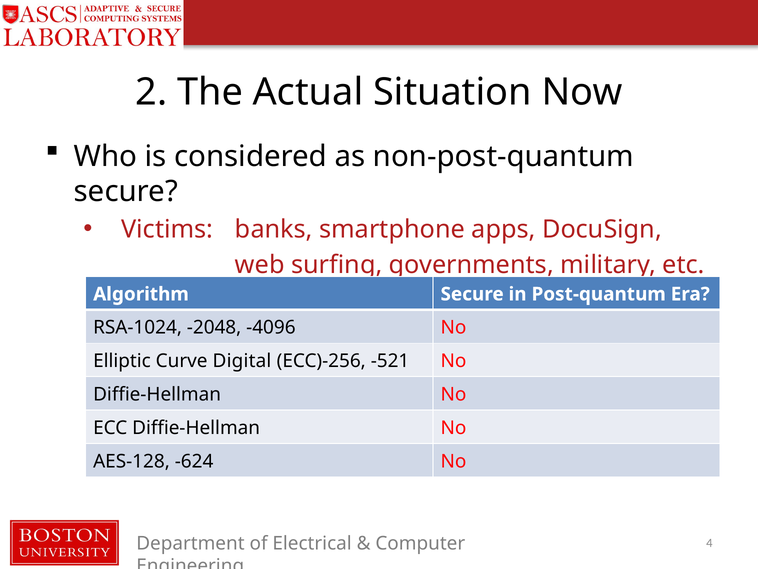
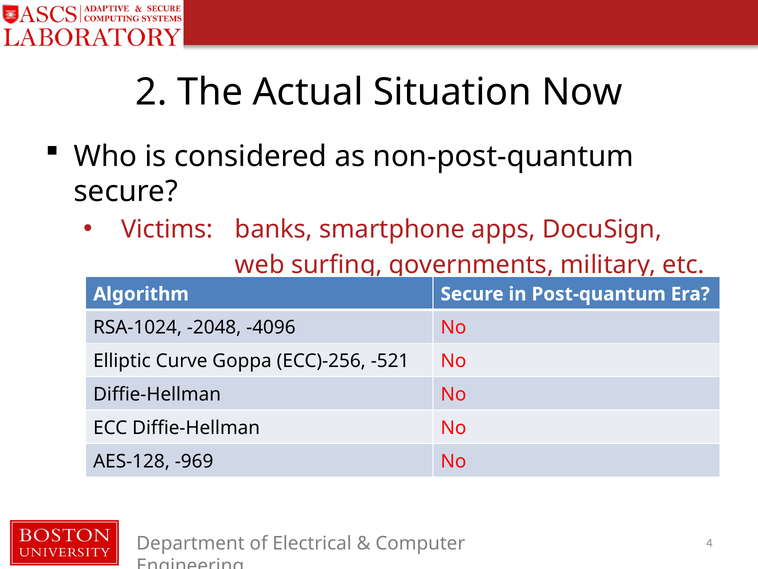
Digital: Digital -> Goppa (242, 361)
-624: -624 -> -969 (194, 461)
